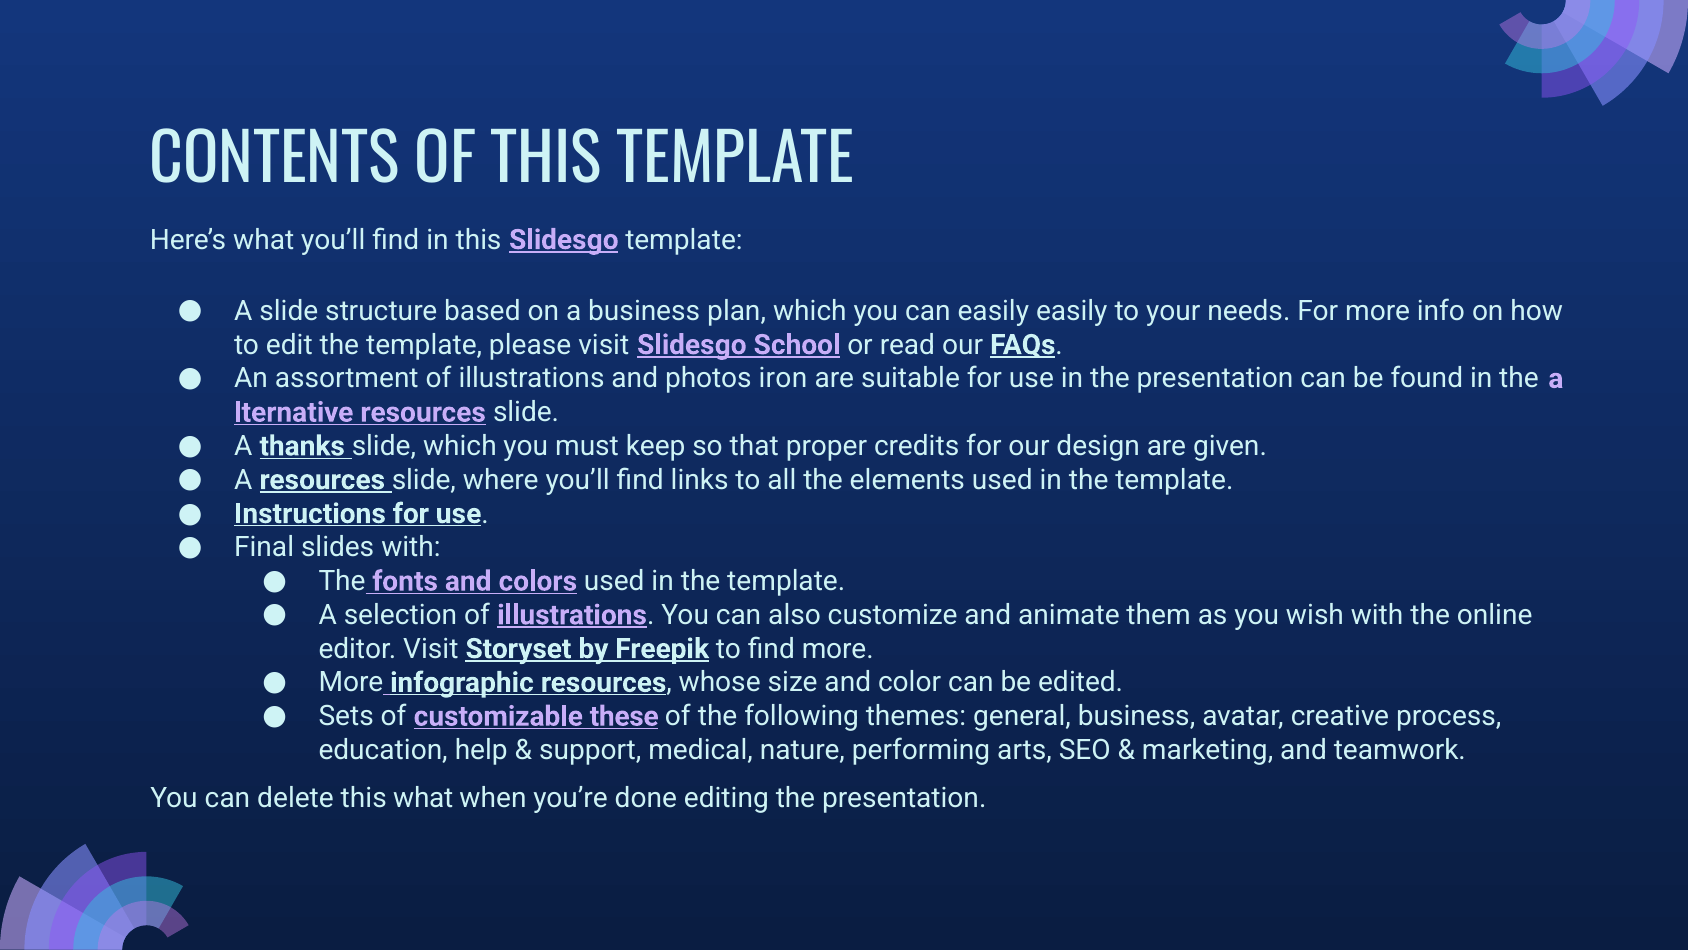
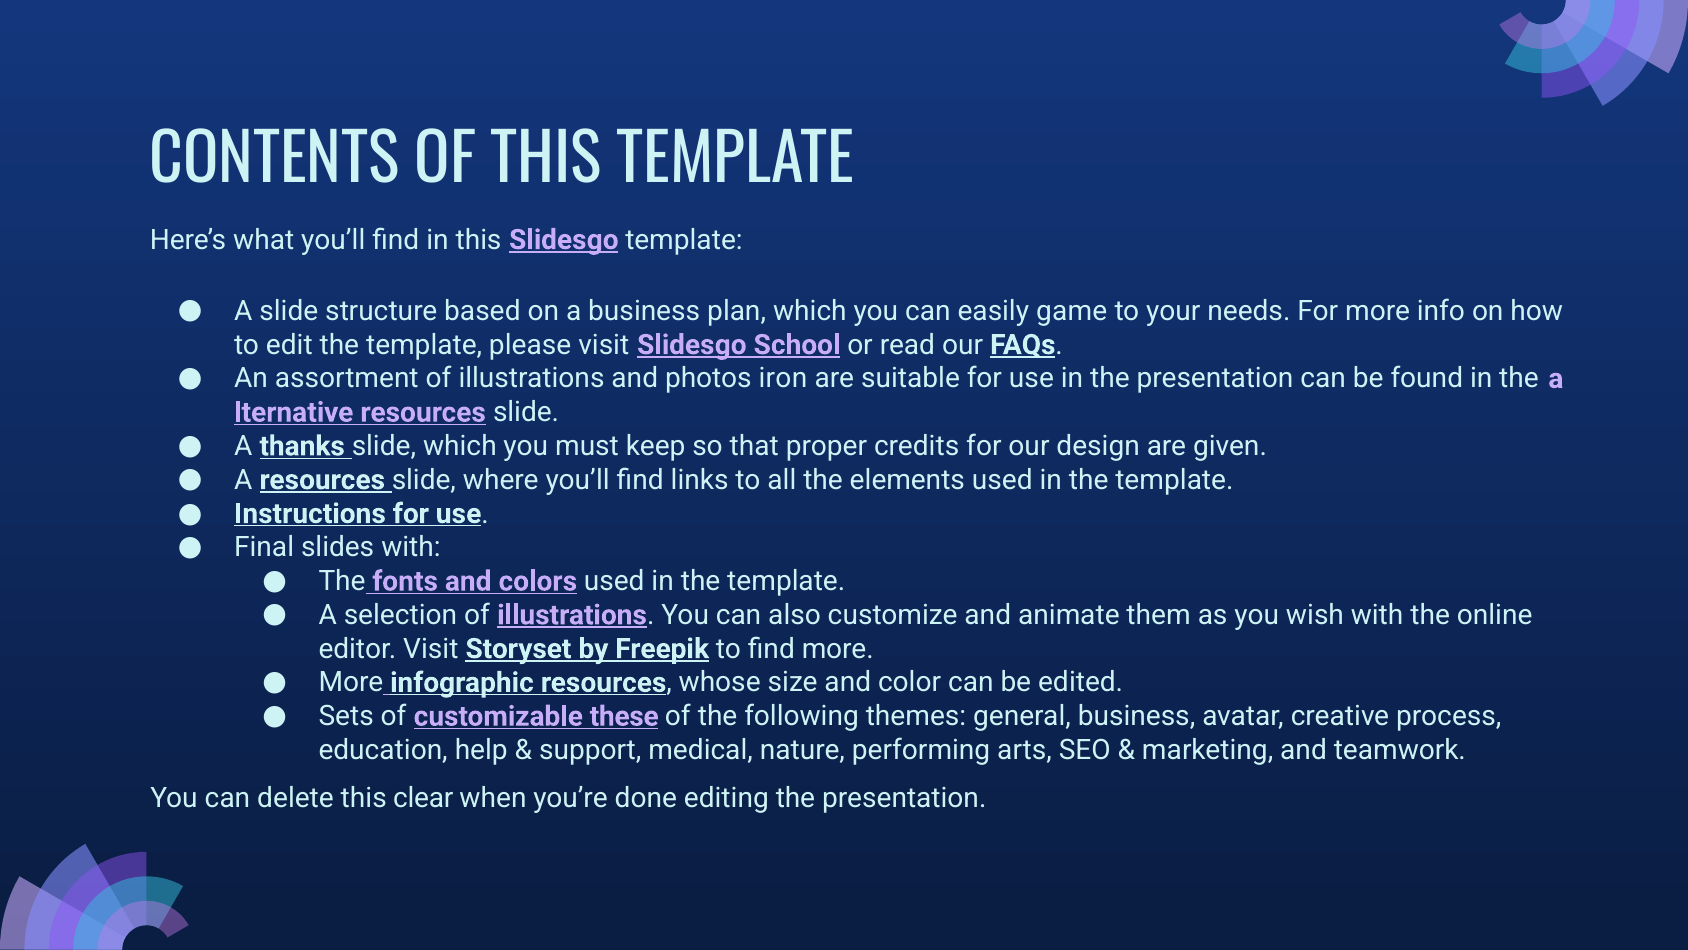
easily easily: easily -> game (1072, 311)
this what: what -> clear (423, 798)
